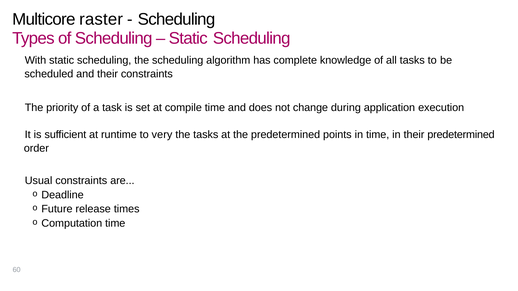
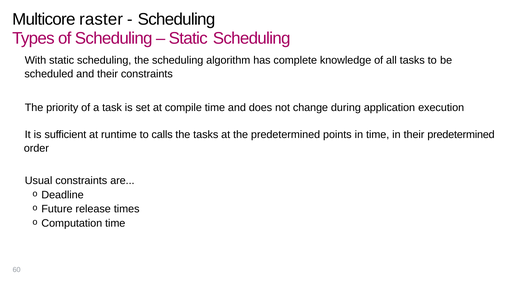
very: very -> calls (162, 135)
